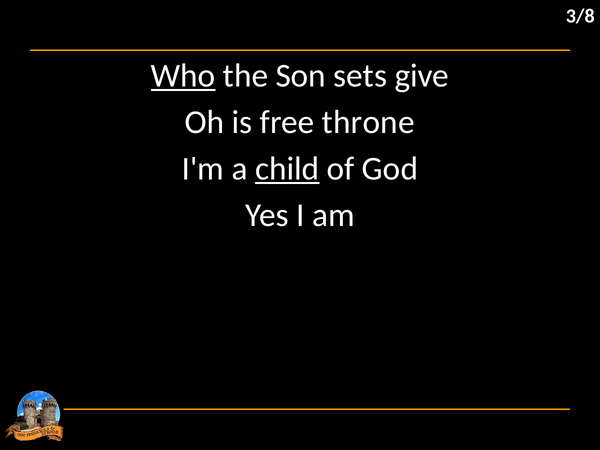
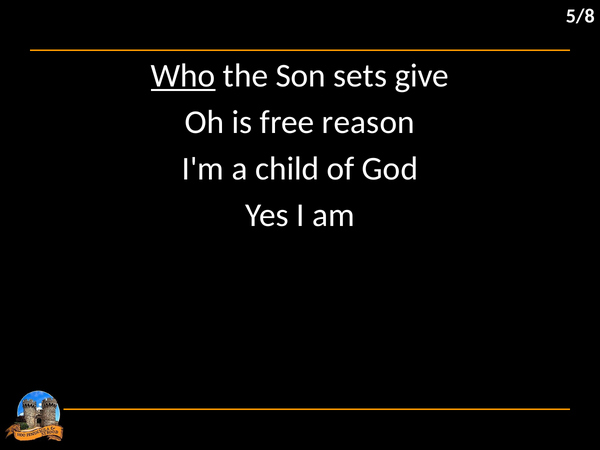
3/8: 3/8 -> 5/8 (580, 16)
throne: throne -> reason (368, 122)
child underline: present -> none (287, 169)
